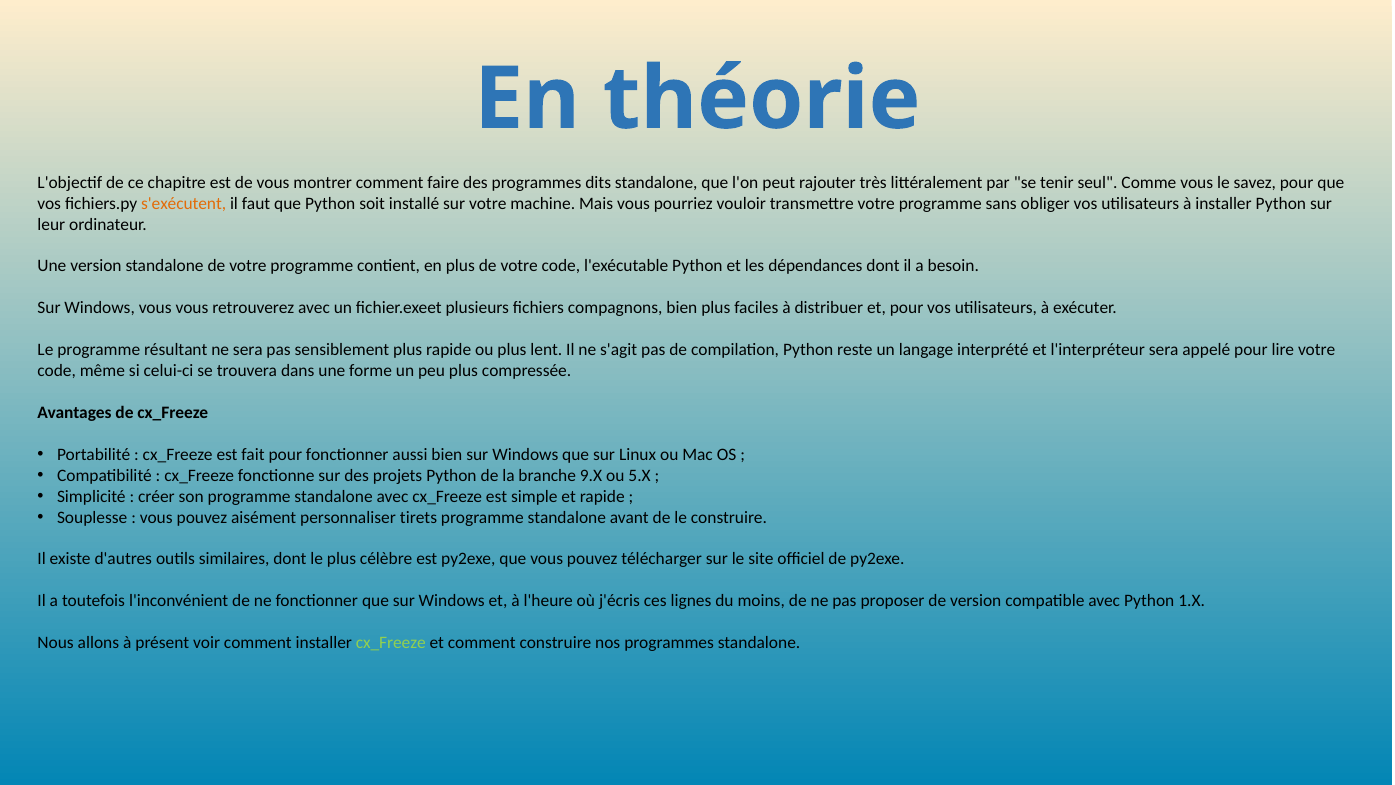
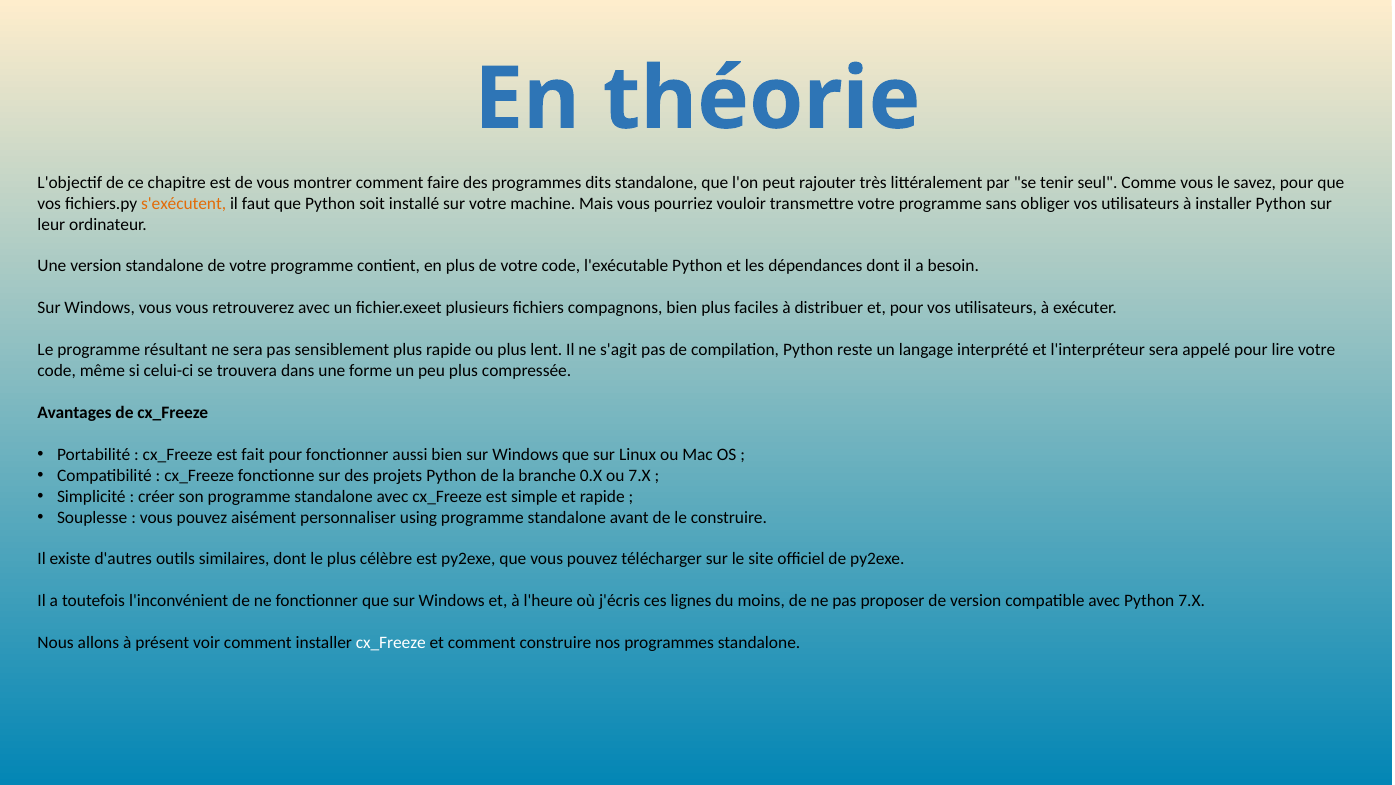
9.X: 9.X -> 0.X (591, 475)
ou 5.X: 5.X -> 7.X (640, 475)
tirets: tirets -> using (419, 517)
Python 1.X: 1.X -> 7.X (1192, 601)
cx_Freeze colour: light green -> white (391, 643)
